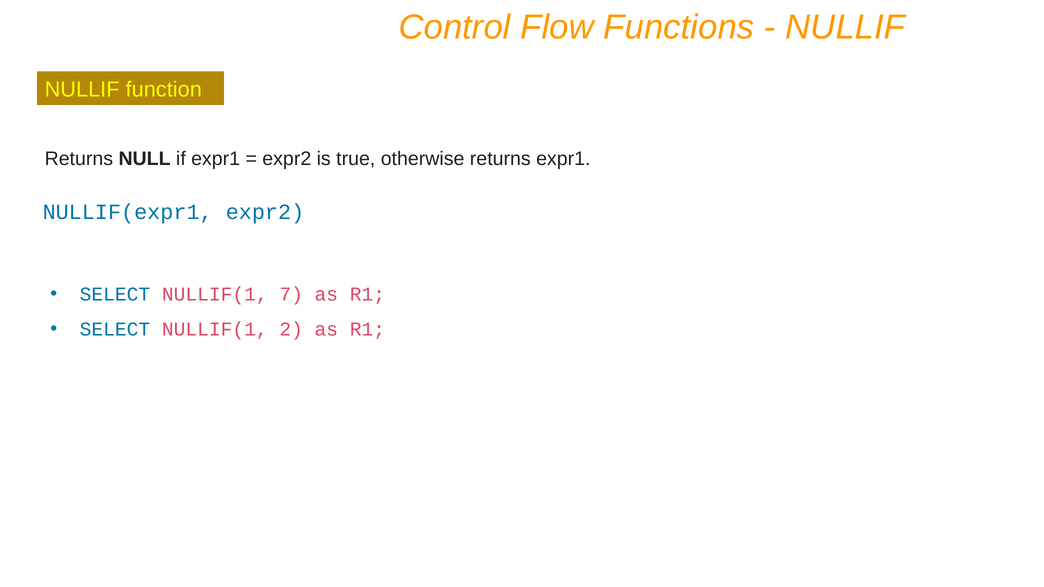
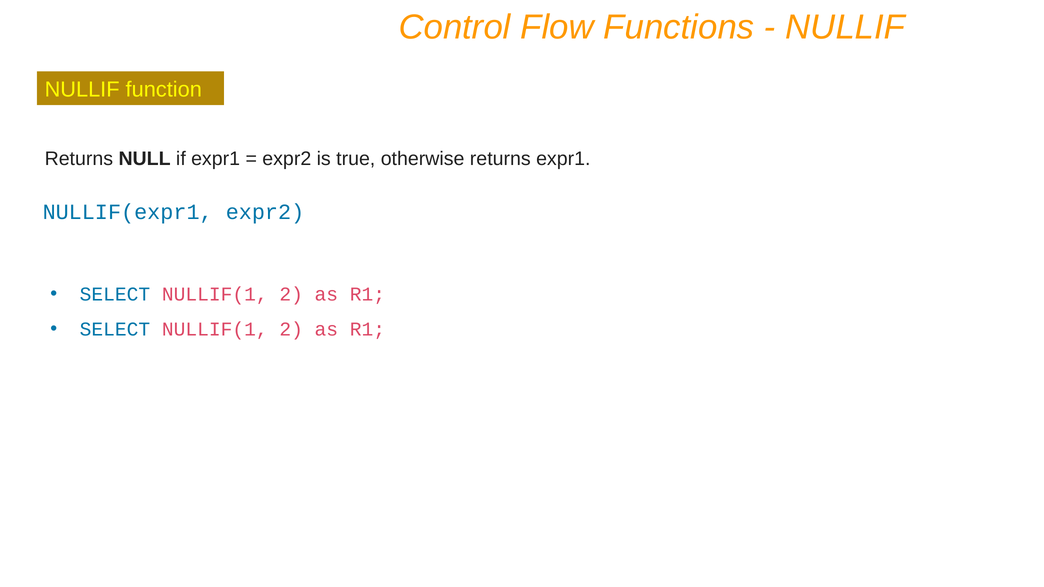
7: 7 -> 2 (291, 294)
